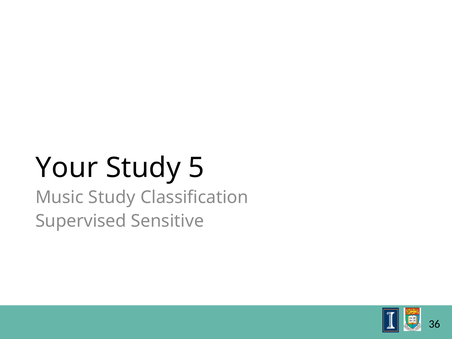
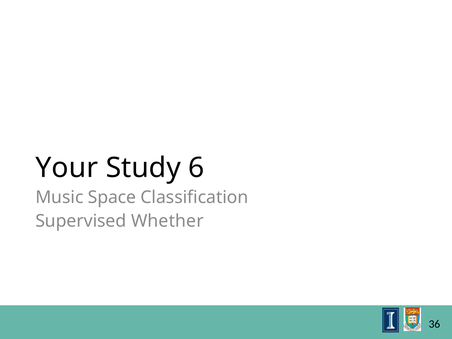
5: 5 -> 6 (196, 168)
Music Study: Study -> Space (112, 197)
Sensitive: Sensitive -> Whether (167, 221)
